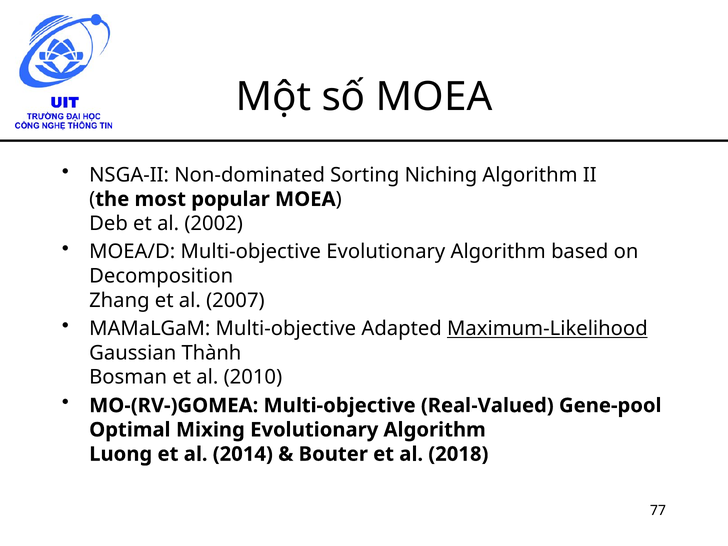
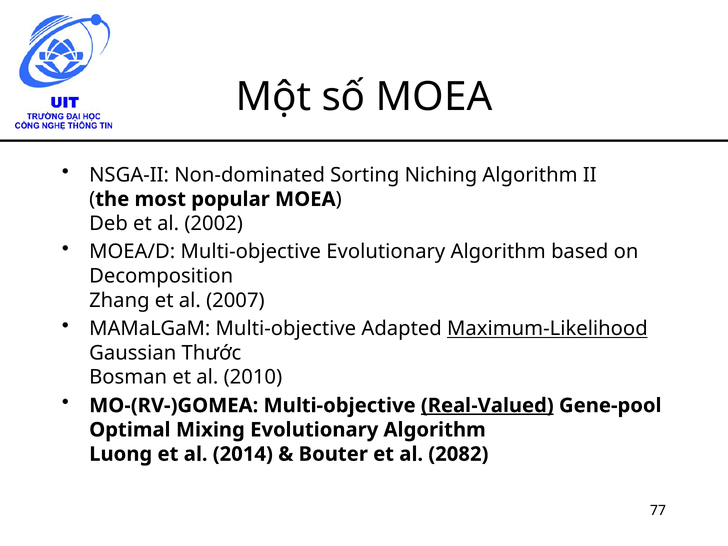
Thành: Thành -> Thước (211, 353)
Real-Valued underline: none -> present (487, 406)
2018: 2018 -> 2082 (458, 454)
